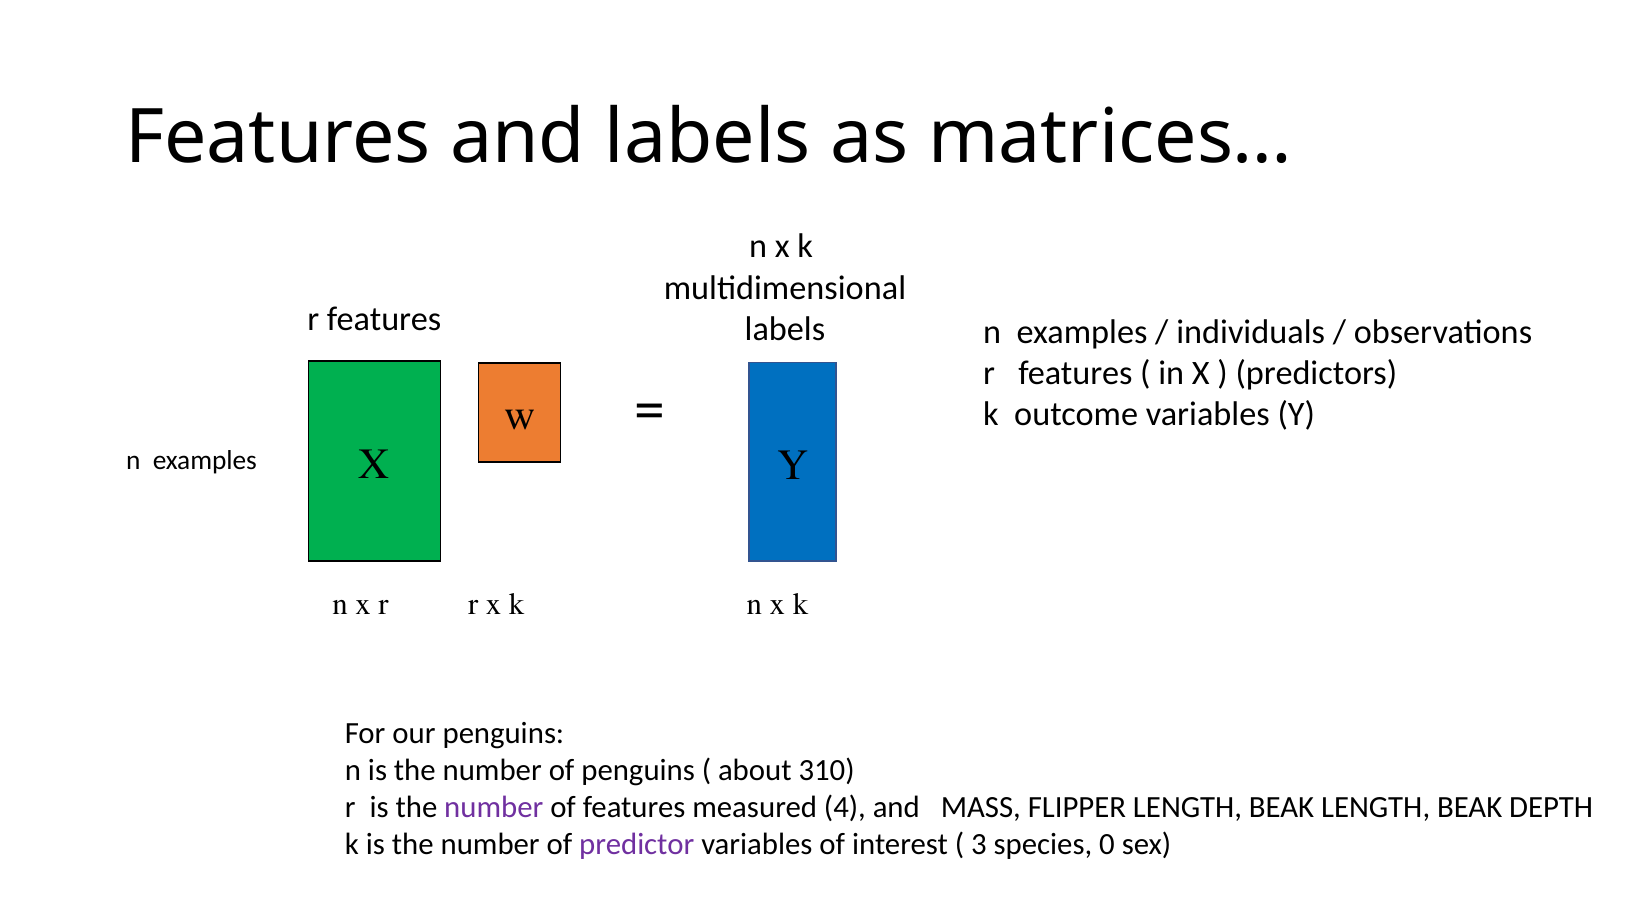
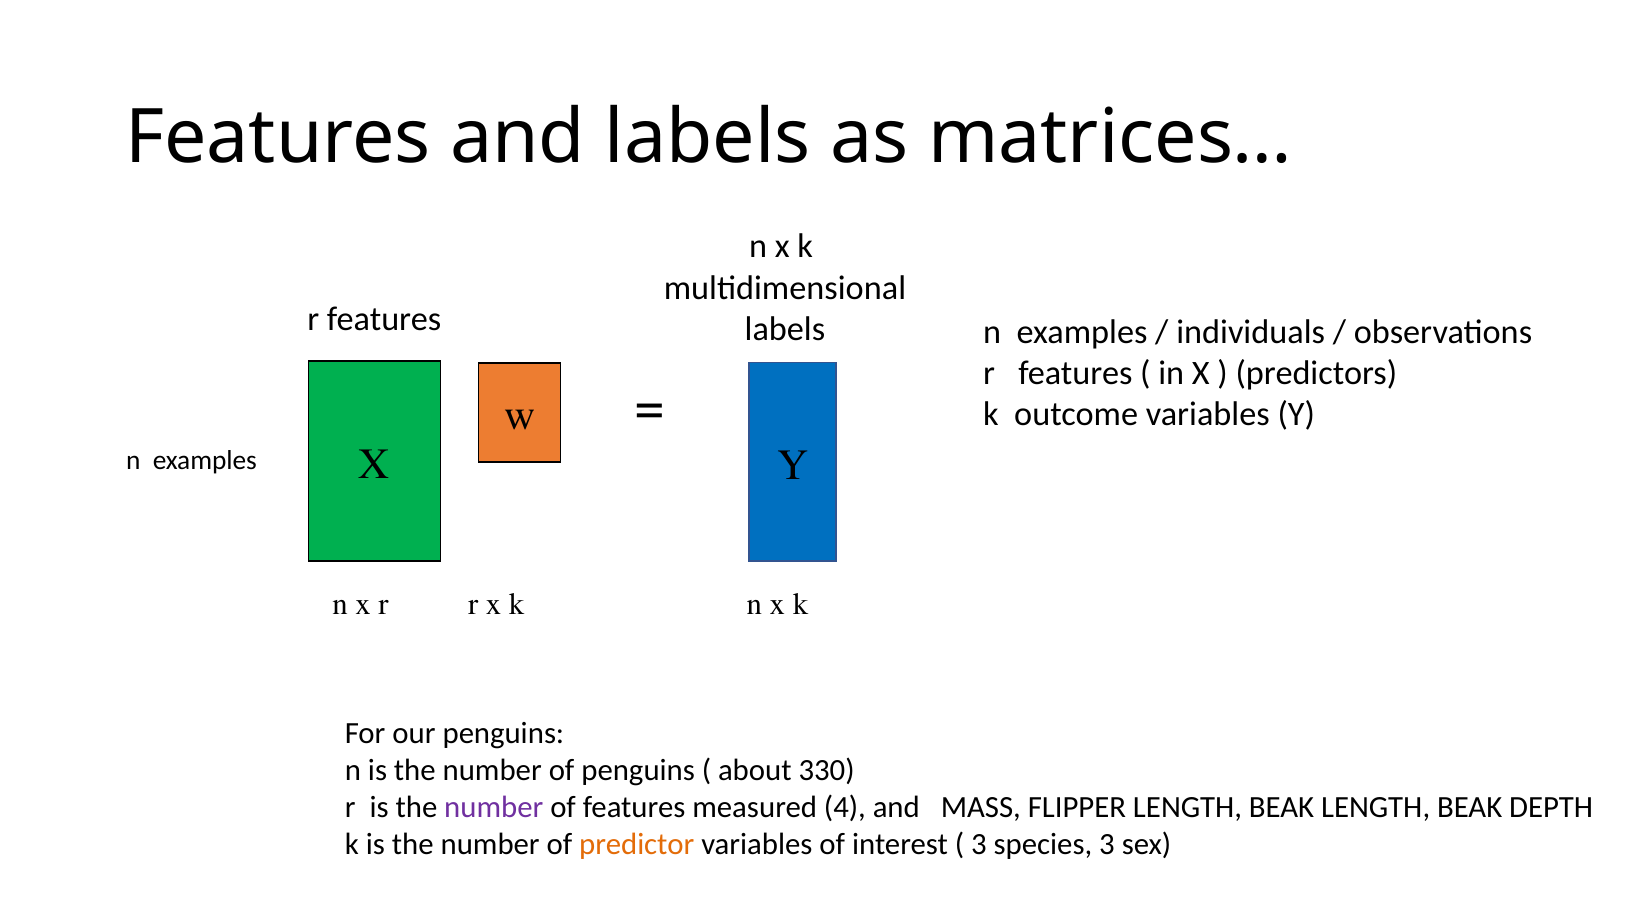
310: 310 -> 330 (827, 770)
predictor colour: purple -> orange (637, 844)
species 0: 0 -> 3 (1107, 844)
